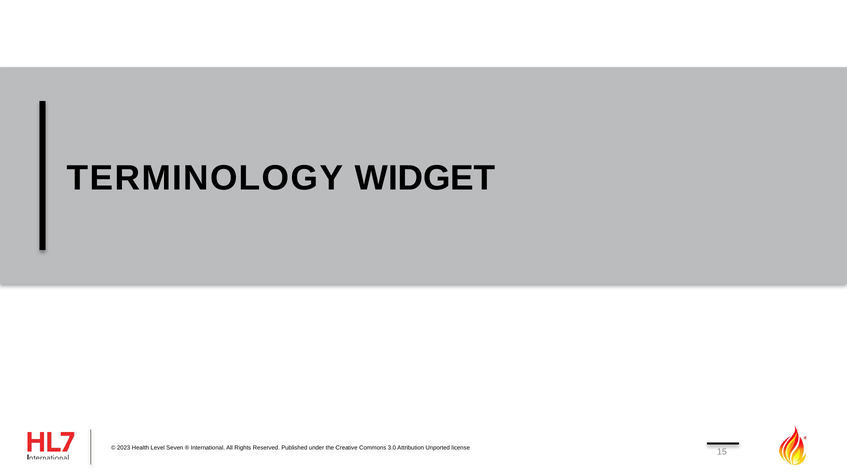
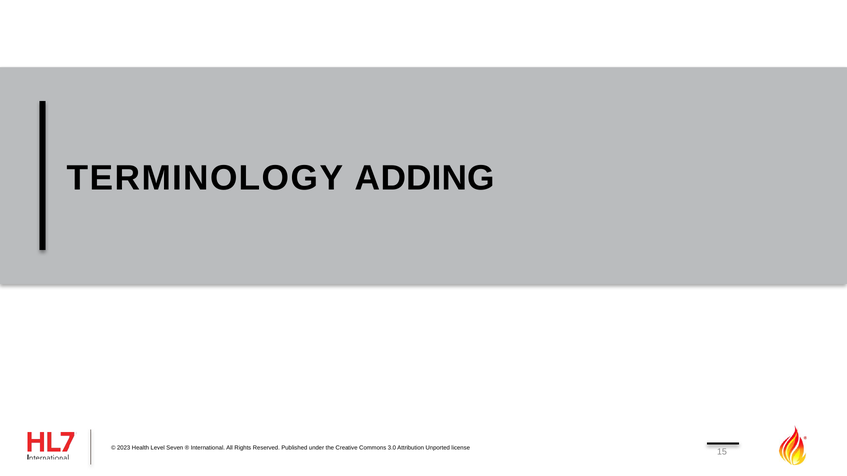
WIDGET: WIDGET -> ADDING (425, 178)
